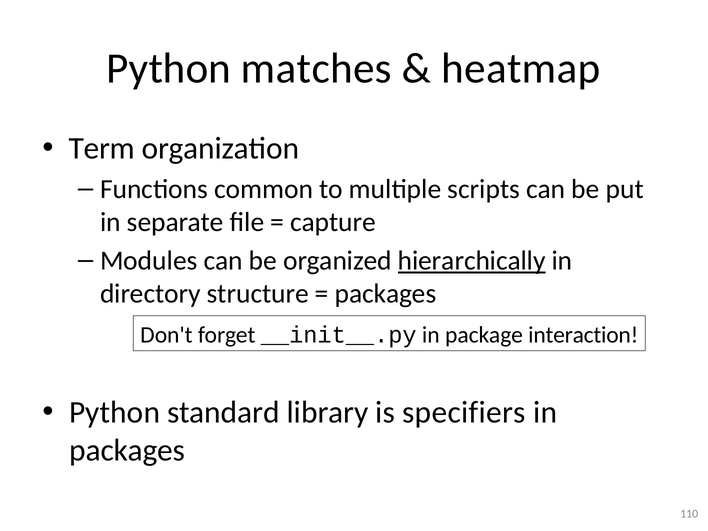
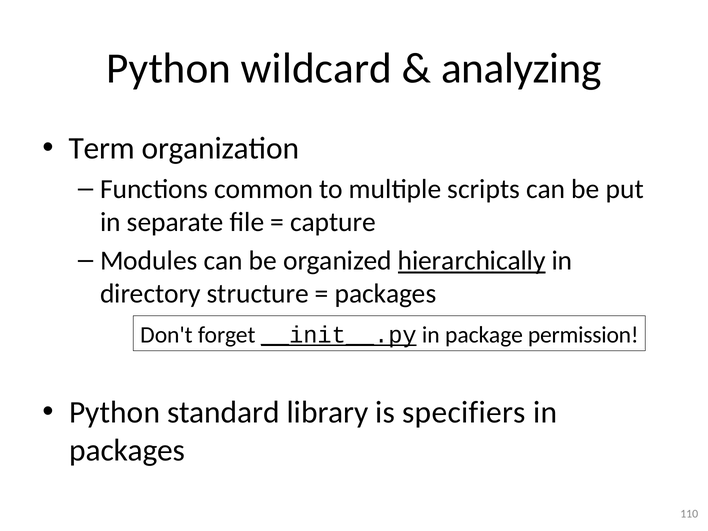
matches: matches -> wildcard (316, 69)
heatmap: heatmap -> analyzing (521, 69)
__init__.py underline: none -> present (339, 335)
interaction: interaction -> permission (583, 335)
